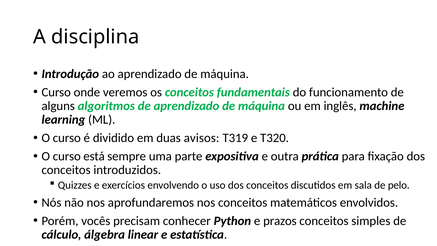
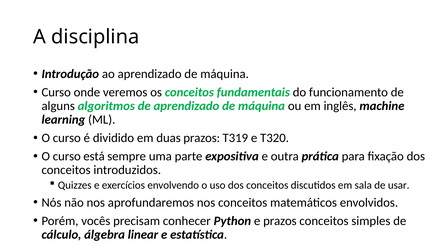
duas avisos: avisos -> prazos (202, 138)
pelo: pelo -> usar (399, 185)
